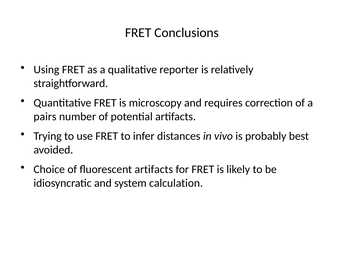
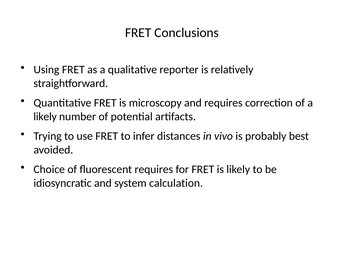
pairs: pairs -> likely (45, 117)
fluorescent artifacts: artifacts -> requires (154, 169)
